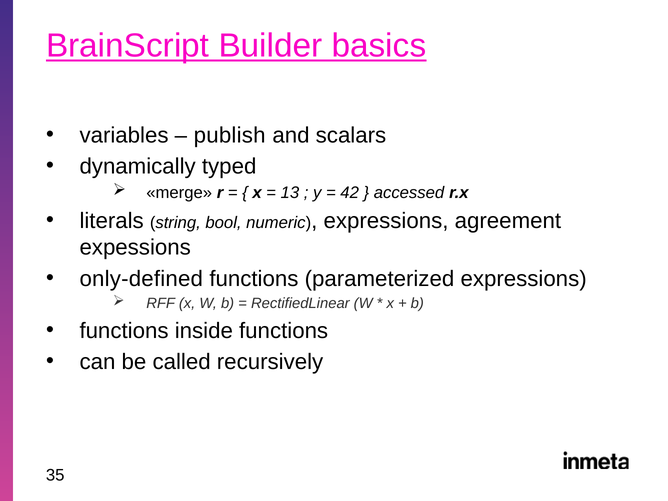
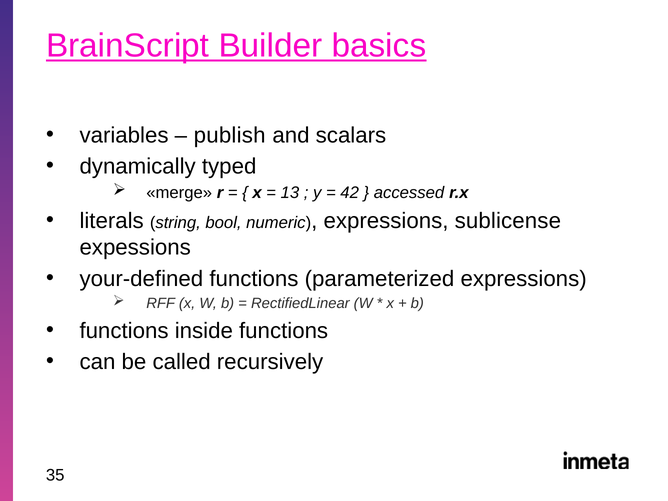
agreement: agreement -> sublicense (508, 221)
only-defined: only-defined -> your-defined (141, 279)
